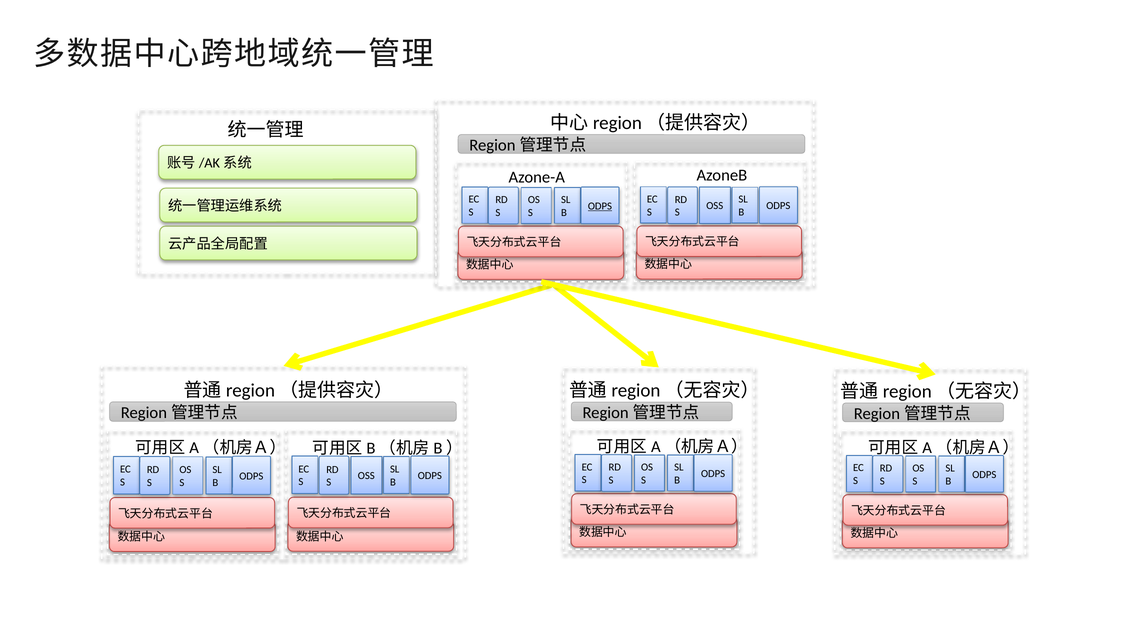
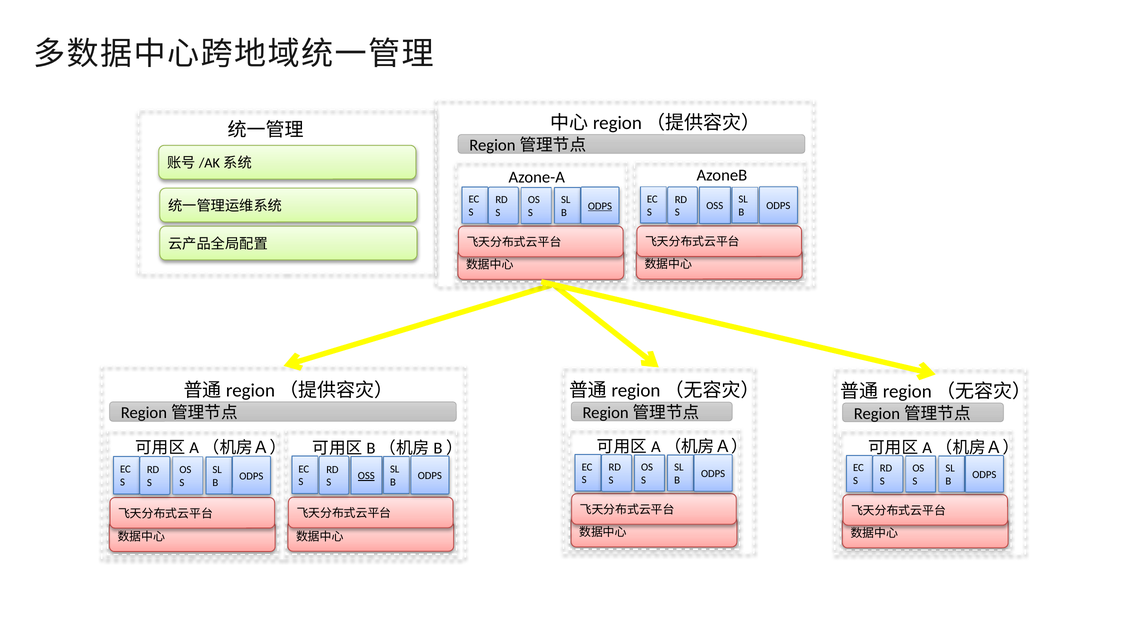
OSS underline: none -> present (366, 476)
